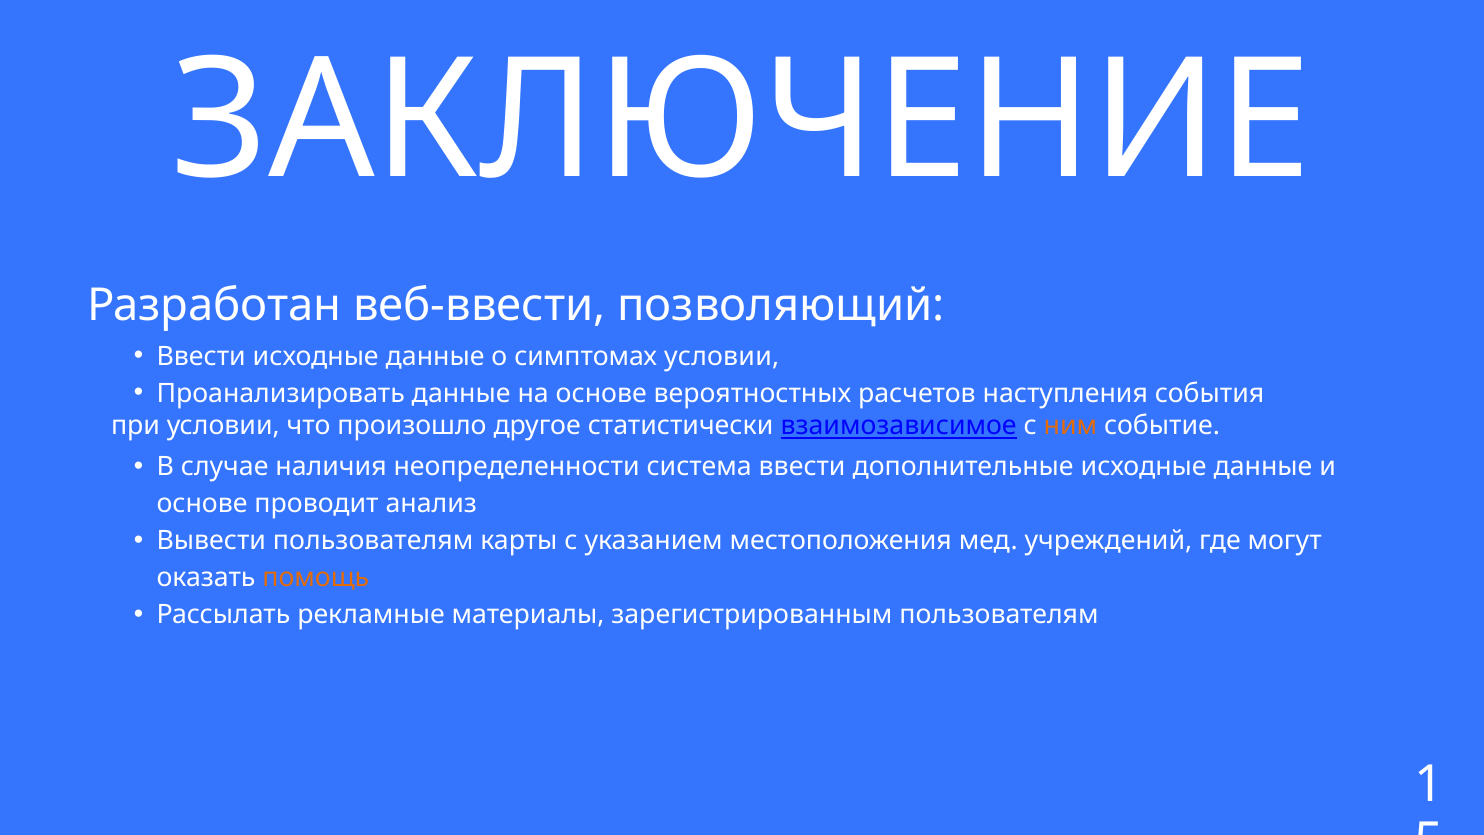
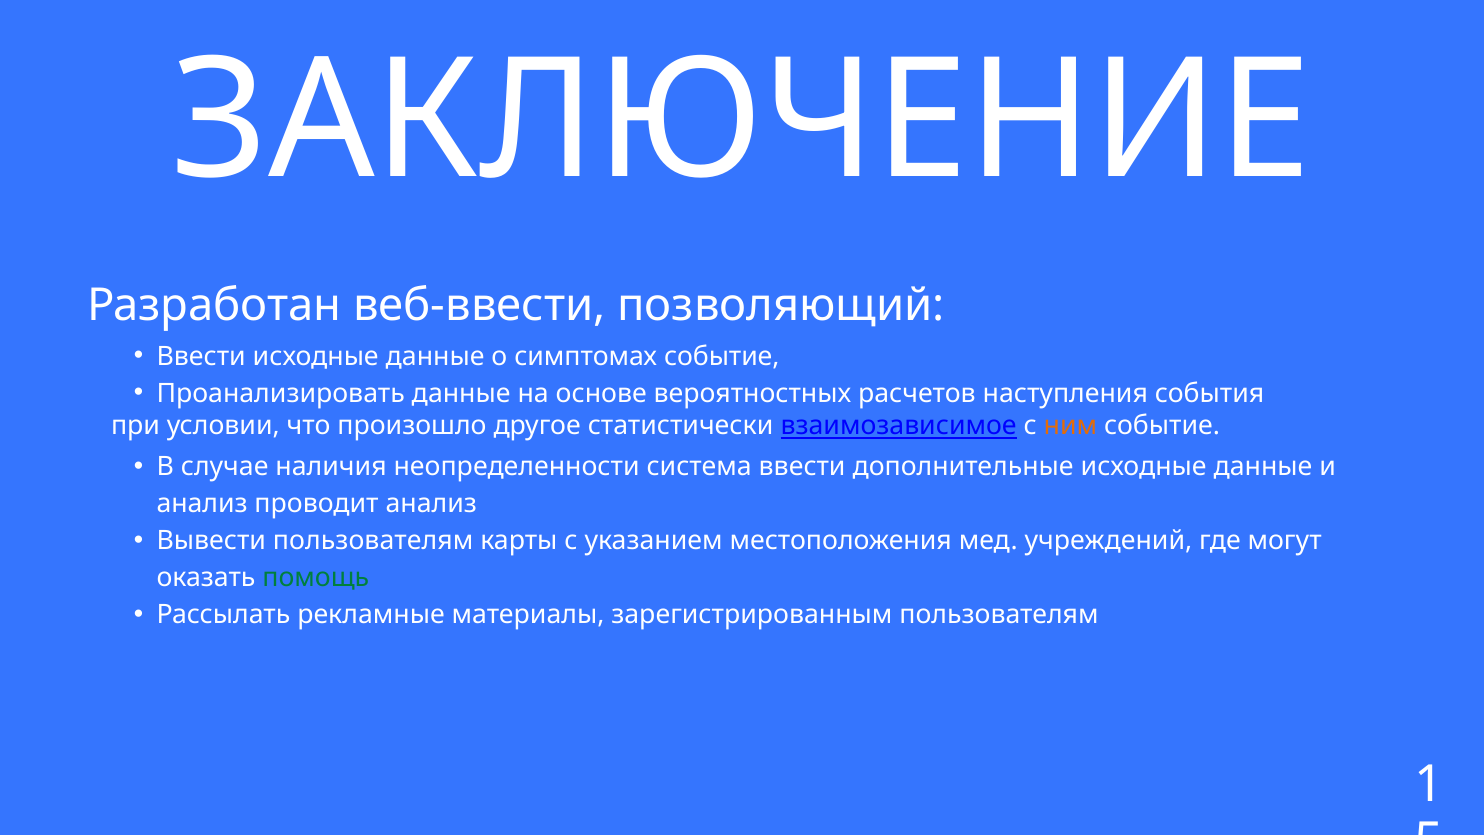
симптомах условии: условии -> событие (722, 356)
основе: основе -> анализ (202, 504)
помощь colour: orange -> green (316, 578)
